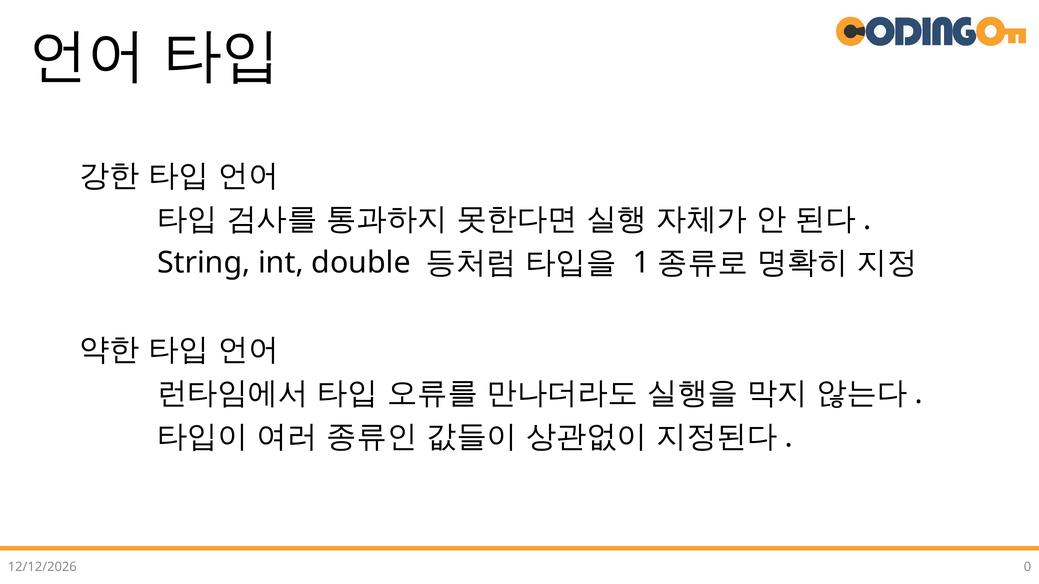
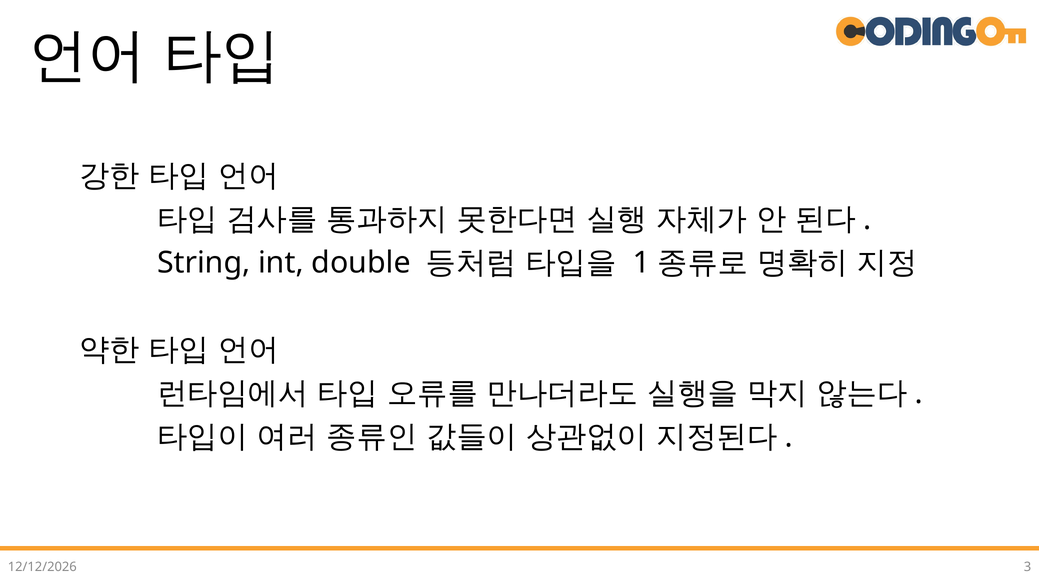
0: 0 -> 3 (1028, 568)
